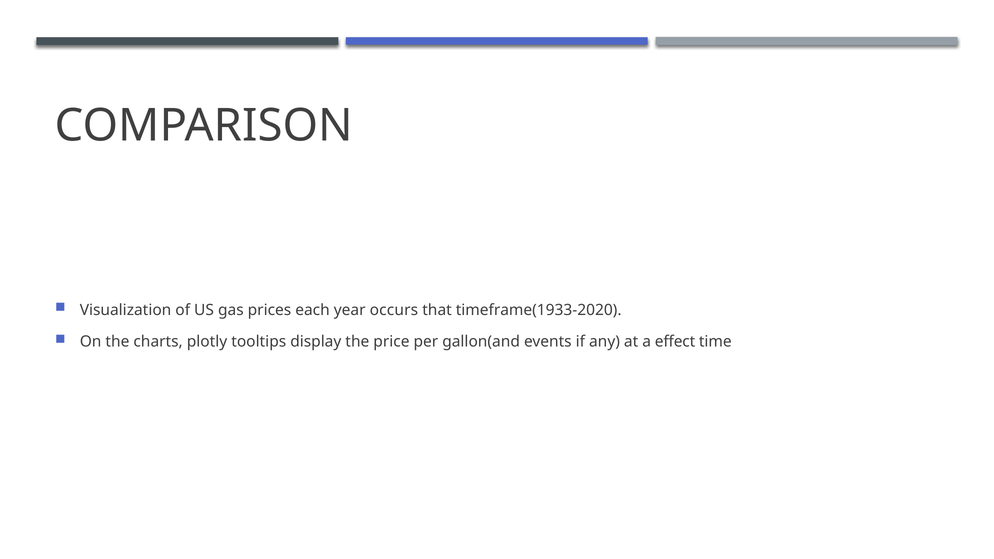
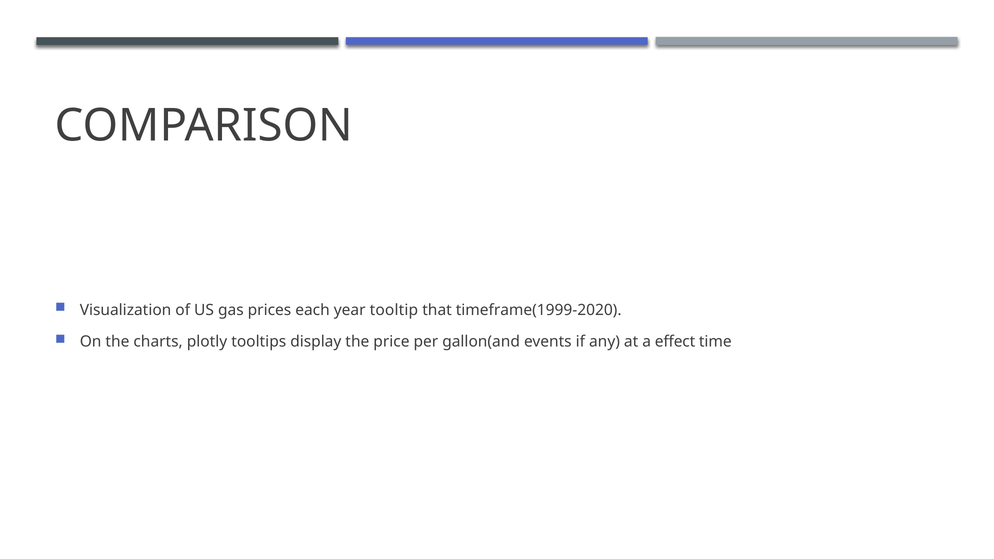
occurs: occurs -> tooltip (394, 310)
timeframe(1933-2020: timeframe(1933-2020 -> timeframe(1999-2020 (539, 310)
